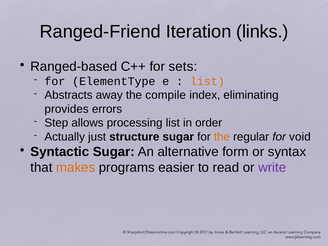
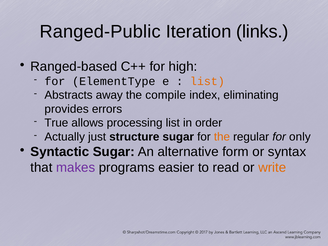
Ranged-Friend: Ranged-Friend -> Ranged-Public (100, 32)
sets: sets -> high (183, 66)
Step: Step -> True (56, 123)
void: void -> only (300, 137)
makes colour: orange -> purple (76, 168)
write colour: purple -> orange (272, 168)
